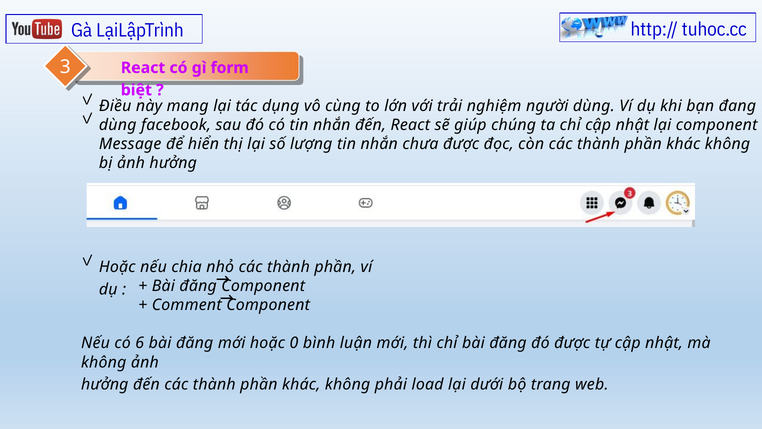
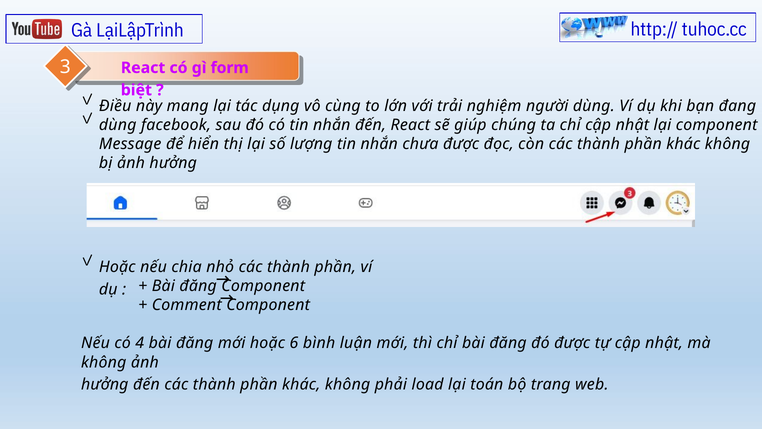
6: 6 -> 4 (140, 343)
0: 0 -> 6 (294, 343)
dưới: dưới -> toán (487, 384)
